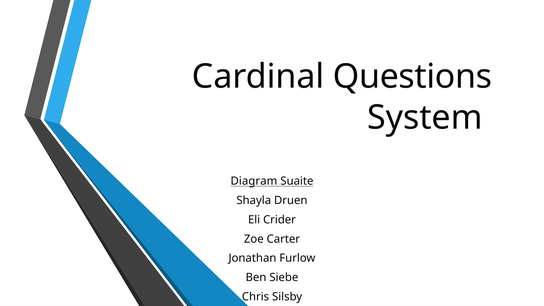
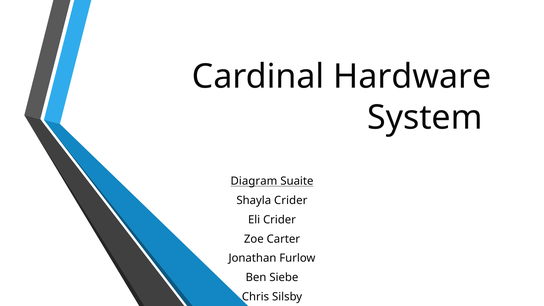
Questions: Questions -> Hardware (412, 77)
Shayla Druen: Druen -> Crider (291, 200)
